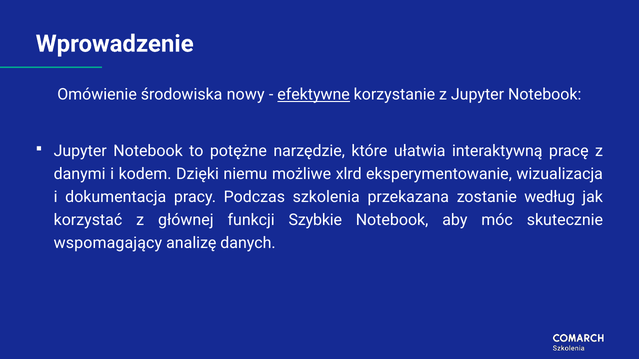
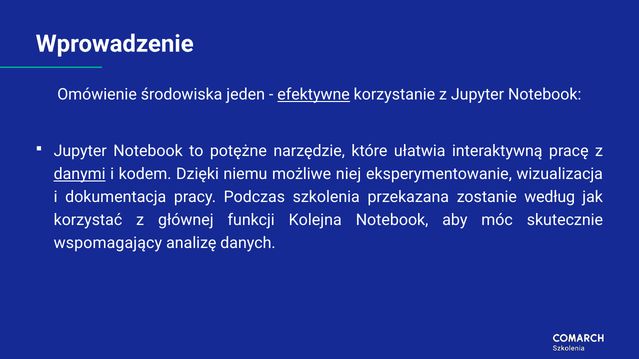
nowy: nowy -> jeden (246, 95)
danymi underline: none -> present (80, 174)
xlrd: xlrd -> niej (349, 174)
Szybkie: Szybkie -> Kolejna (315, 220)
